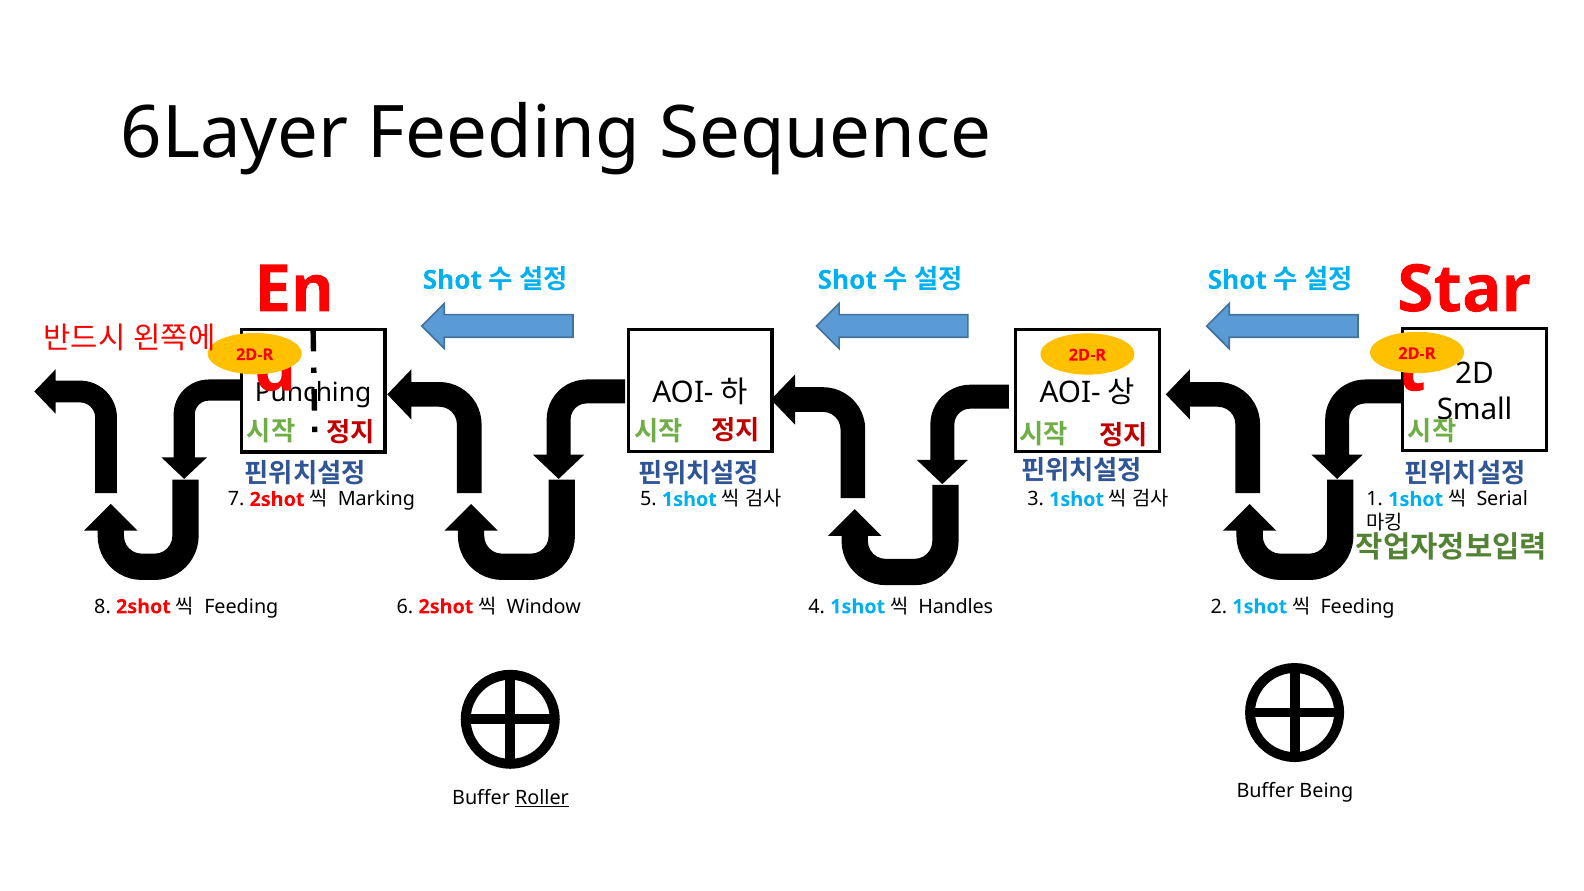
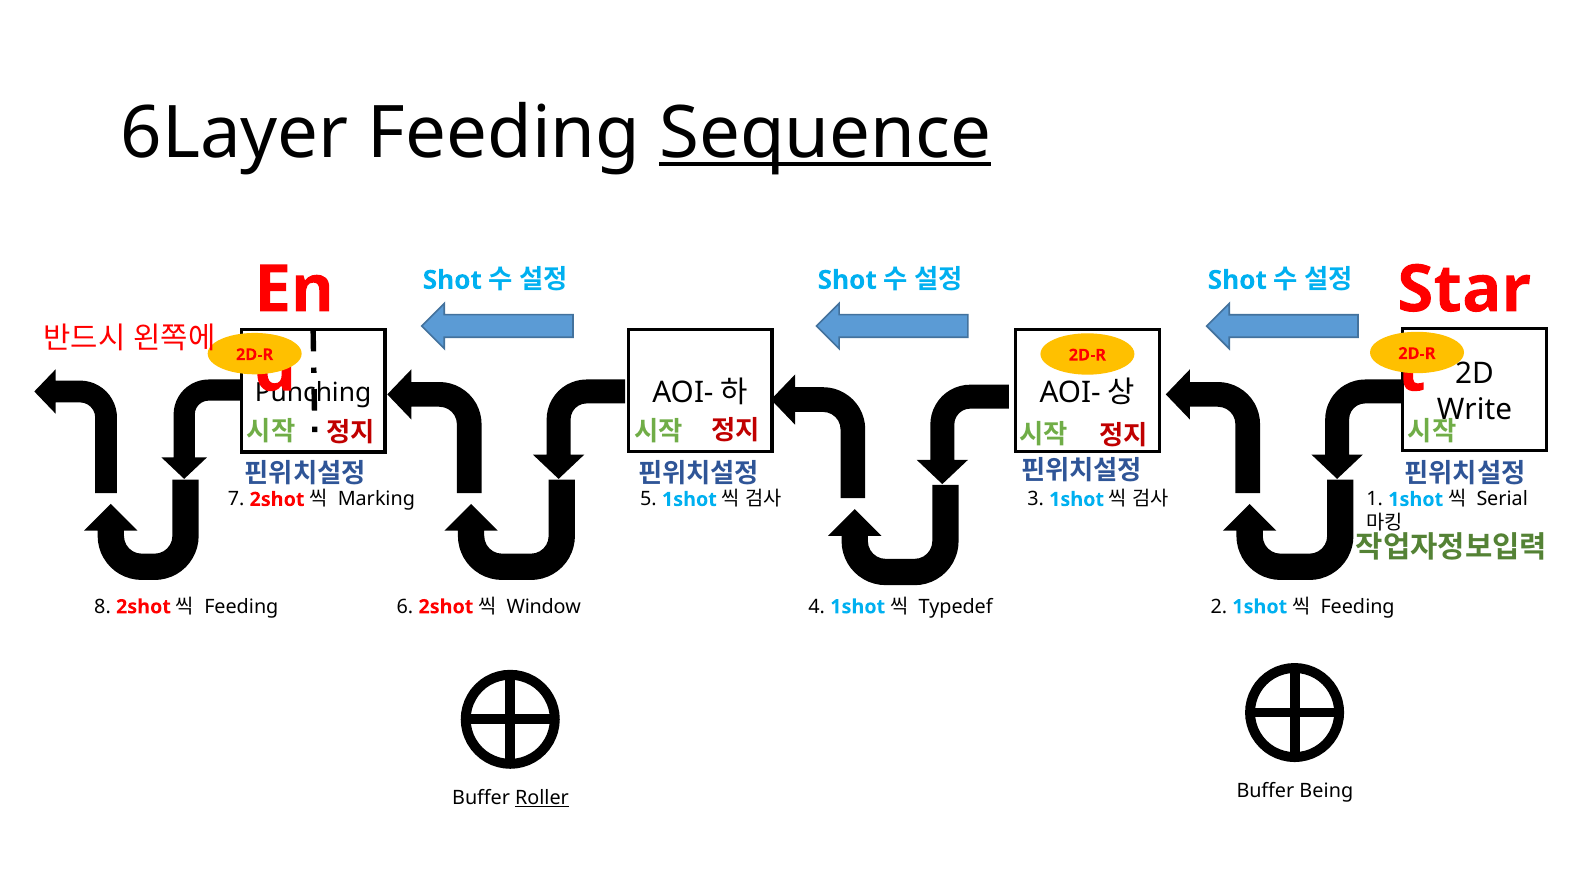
Sequence underline: none -> present (825, 133)
Small: Small -> Write (1474, 409)
Handles: Handles -> Typedef (956, 607)
